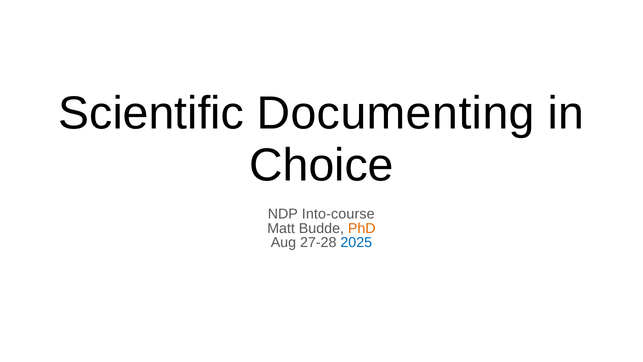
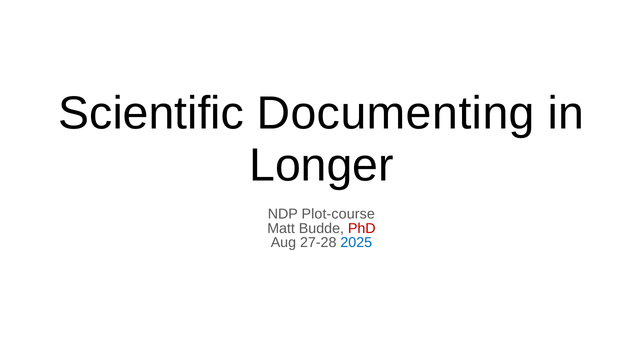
Choice: Choice -> Longer (321, 165)
Into-course: Into-course -> Plot-course (338, 214)
PhD colour: orange -> red (362, 228)
